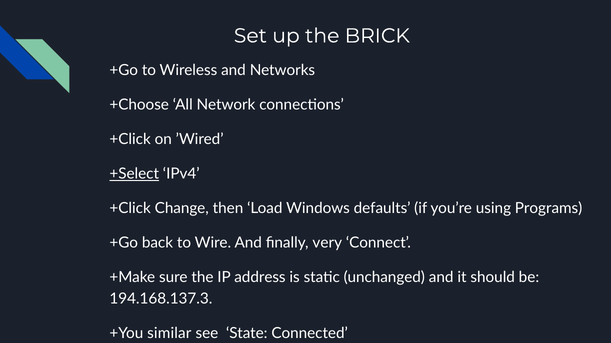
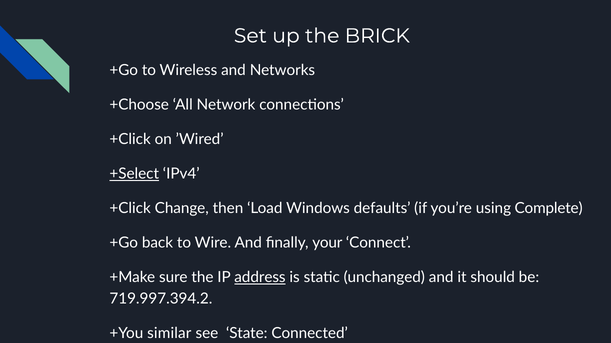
Programs: Programs -> Complete (549, 209)
very: very -> your (327, 243)
address underline: none -> present (260, 278)
194.168.137.3: 194.168.137.3 -> 719.997.394.2 (161, 299)
